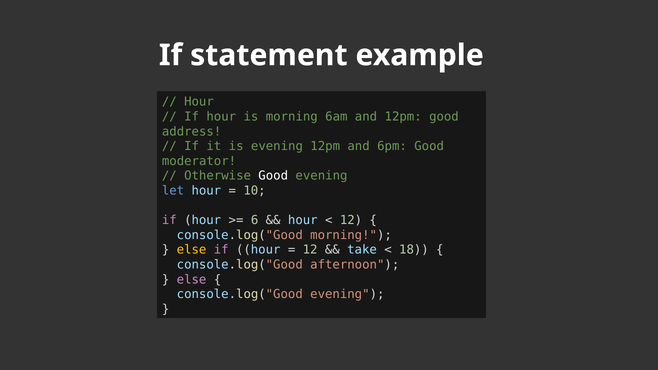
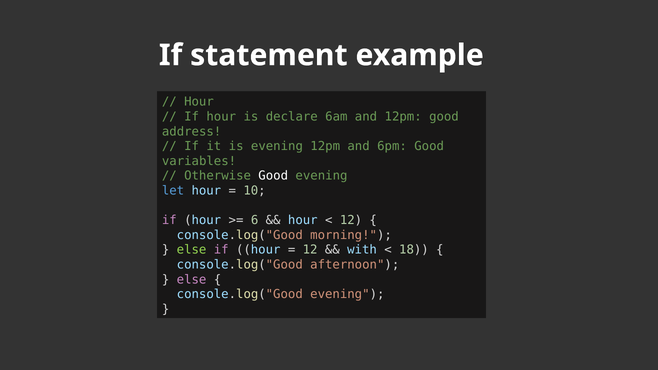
is morning: morning -> declare (292, 117)
moderator: moderator -> variables (199, 161)
else colour: yellow -> light green (192, 250)
take: take -> with (362, 250)
